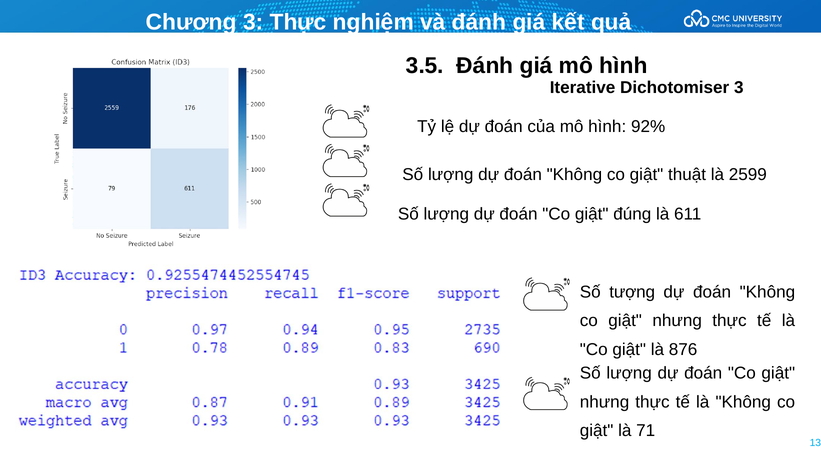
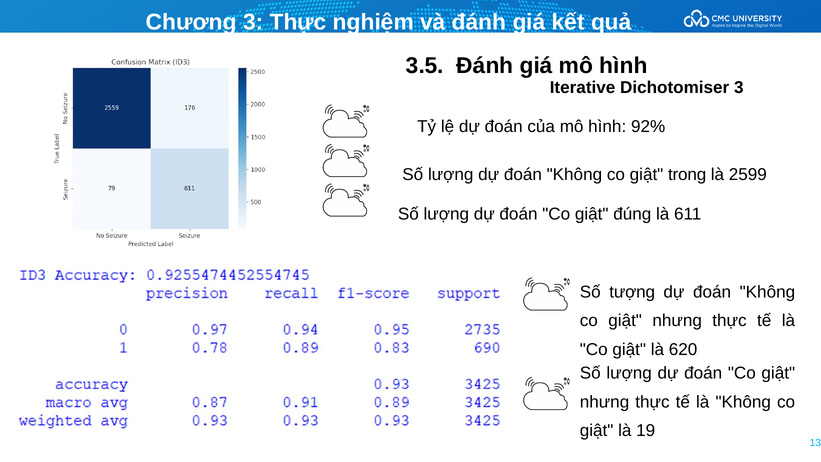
thuật: thuật -> trong (687, 175)
876: 876 -> 620 (683, 349)
71: 71 -> 19 (646, 431)
